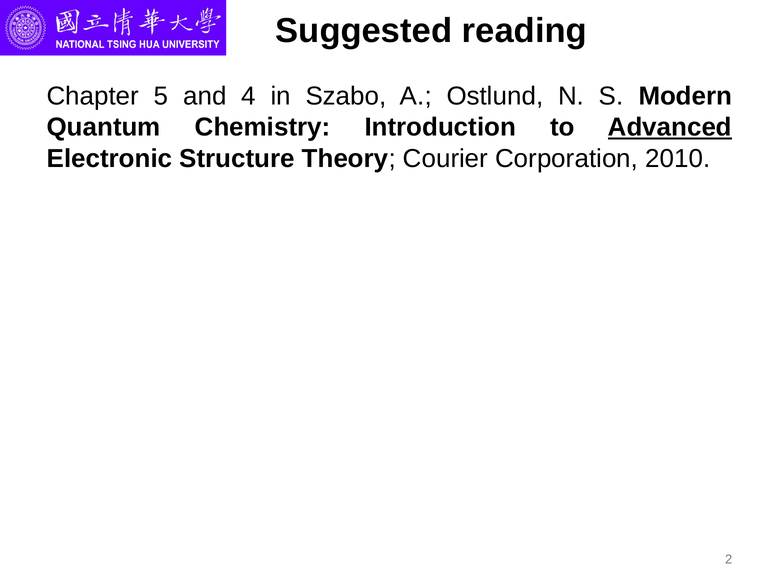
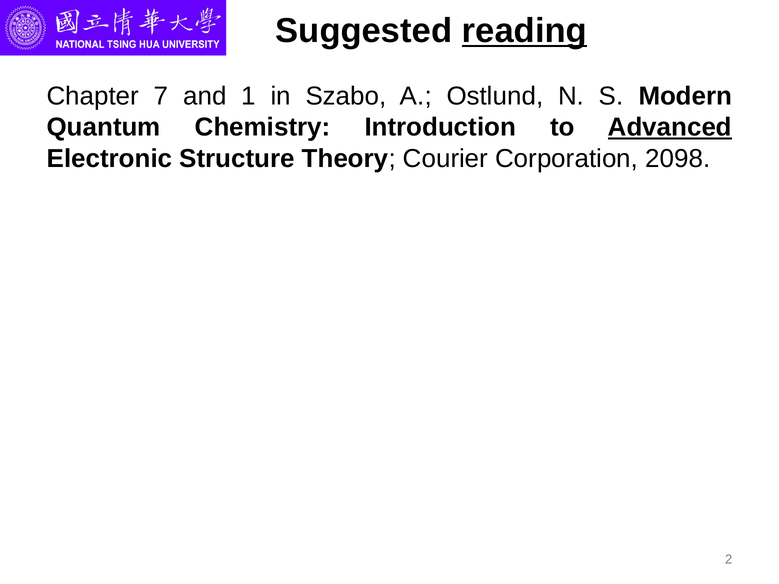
reading underline: none -> present (524, 31)
5: 5 -> 7 (161, 96)
4: 4 -> 1 (249, 96)
2010: 2010 -> 2098 (678, 159)
